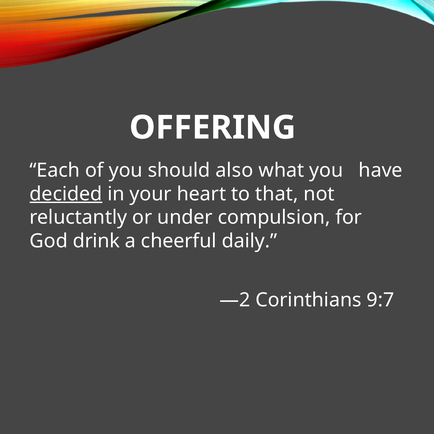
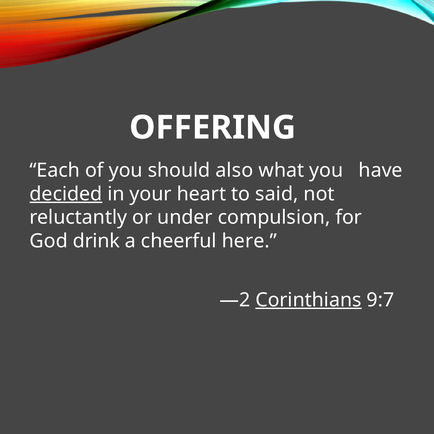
that: that -> said (277, 194)
daily: daily -> here (249, 241)
Corinthians underline: none -> present (308, 300)
